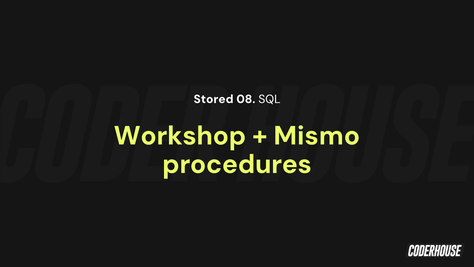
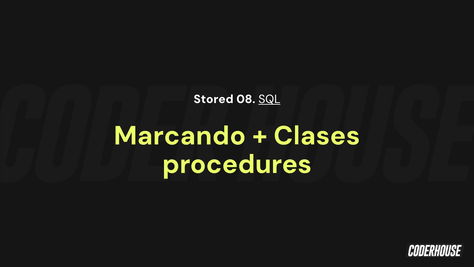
SQL underline: none -> present (269, 99)
Workshop: Workshop -> Marcando (180, 136)
Mismo: Mismo -> Clases (317, 136)
